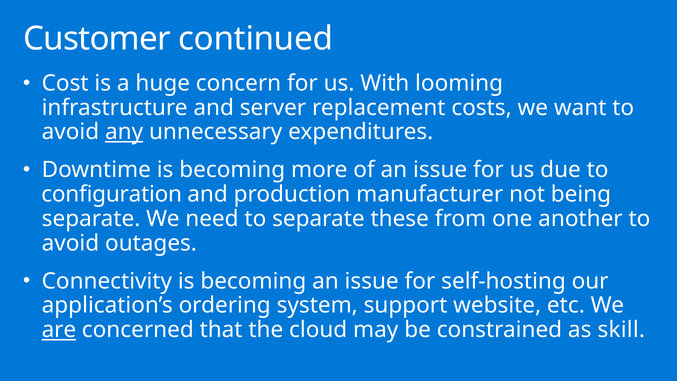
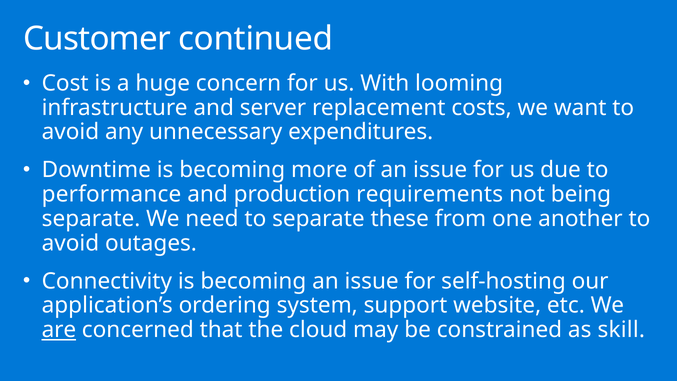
any underline: present -> none (124, 132)
configuration: configuration -> performance (111, 194)
manufacturer: manufacturer -> requirements (430, 194)
